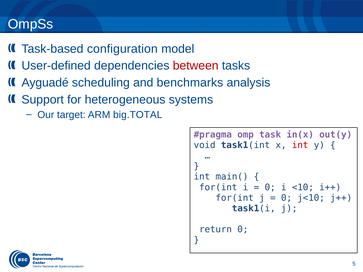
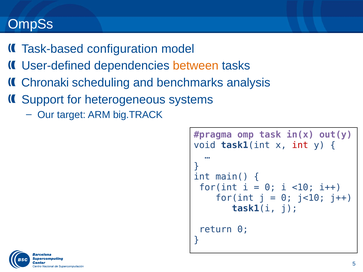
between colour: red -> orange (196, 66)
Ayguadé: Ayguadé -> Chronaki (45, 83)
big.TOTAL: big.TOTAL -> big.TRACK (138, 115)
